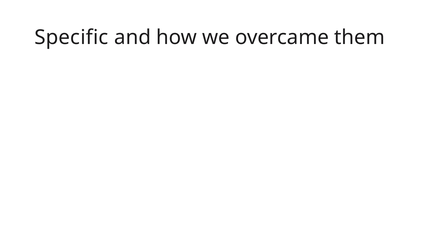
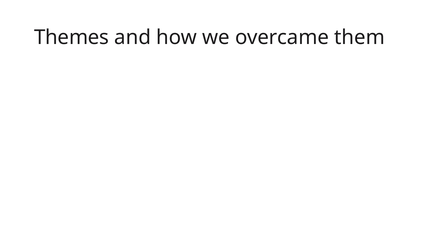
Specific: Specific -> Themes (72, 37)
